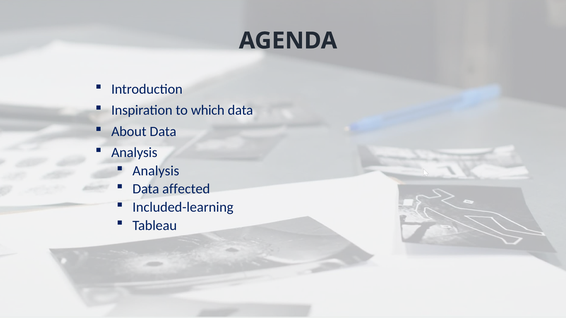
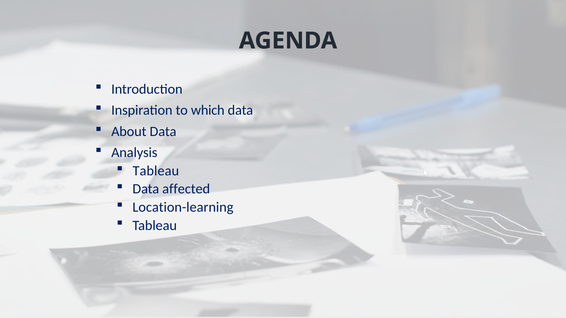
Analysis: Analysis -> Tableau (156, 171)
Included-learning: Included-learning -> Location-learning (183, 207)
